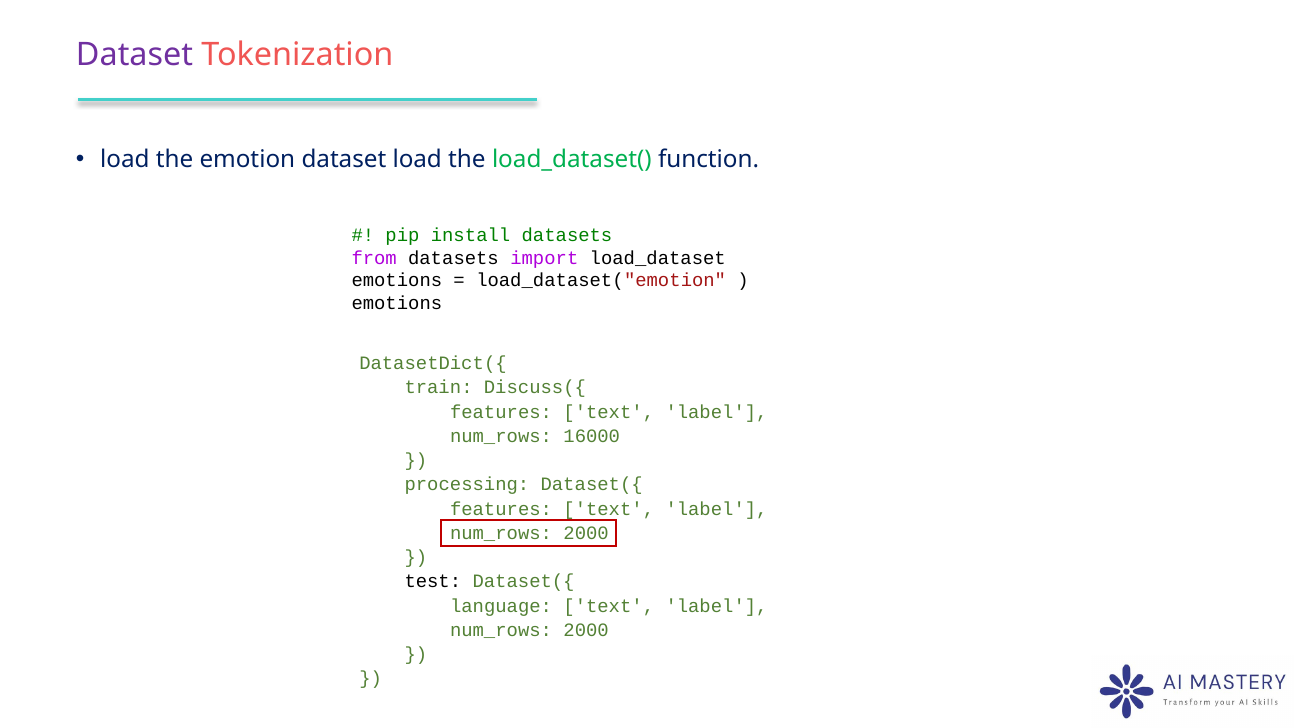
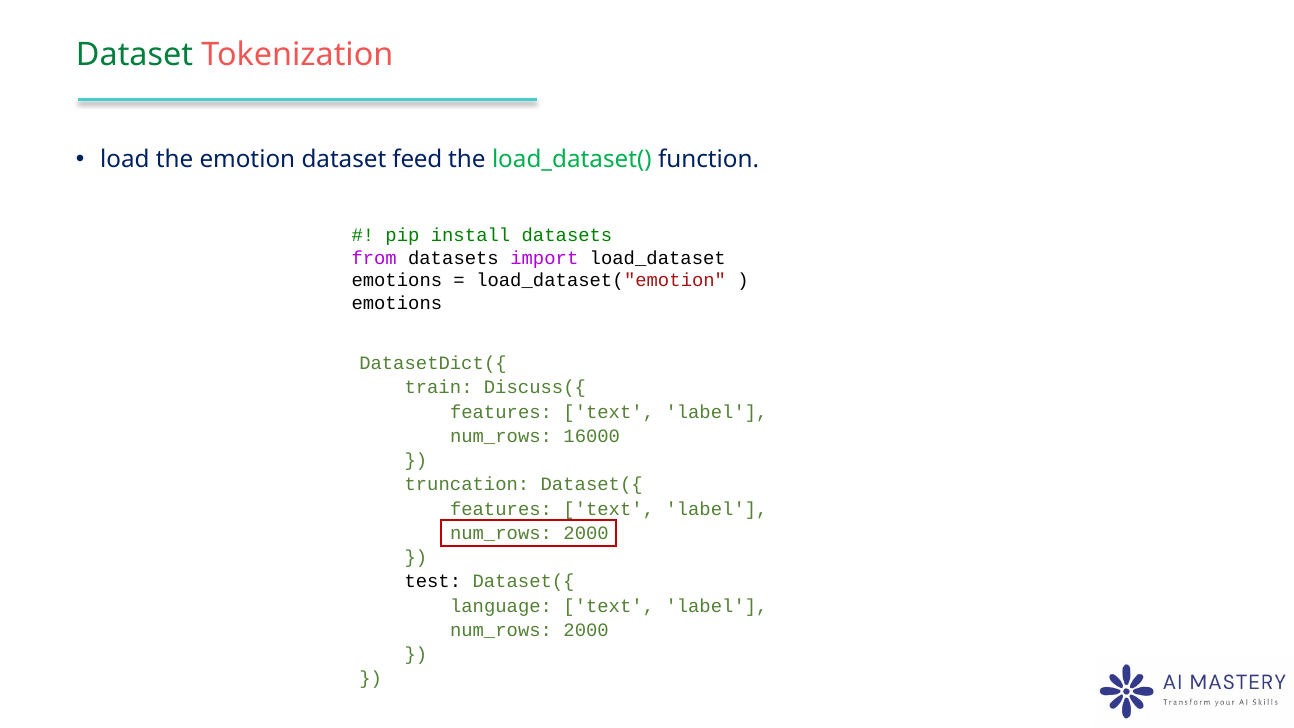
Dataset colour: purple -> green (134, 55)
dataset load: load -> feed (417, 159)
processing: processing -> truncation (467, 485)
